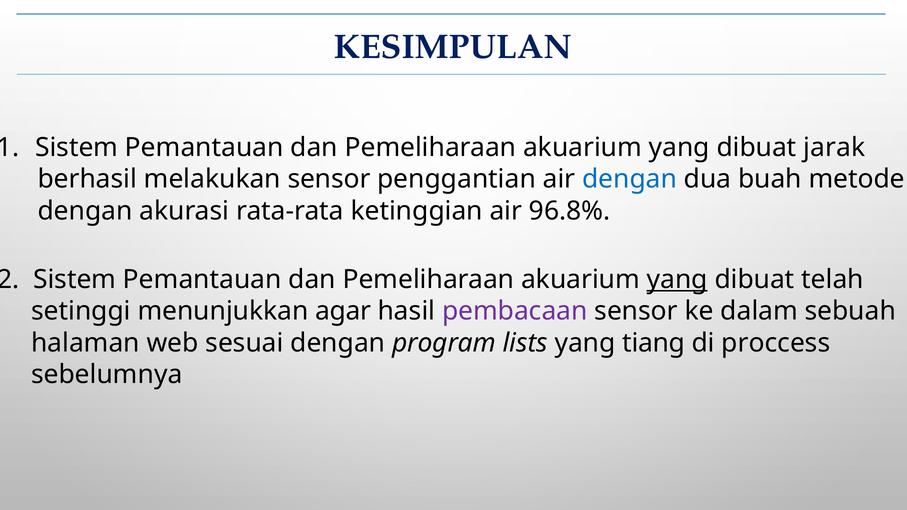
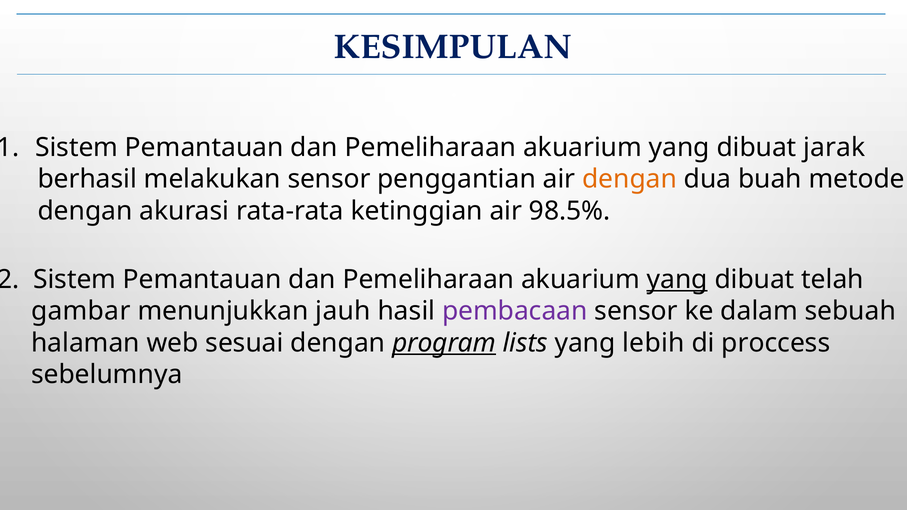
dengan colour: blue -> orange (630, 179)
96.8%: 96.8% -> 98.5% (570, 211)
setinggi: setinggi -> gambar (81, 311)
agar: agar -> jauh (343, 311)
program underline: none -> present (444, 343)
tiang: tiang -> lebih (653, 343)
